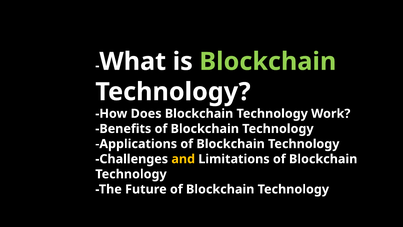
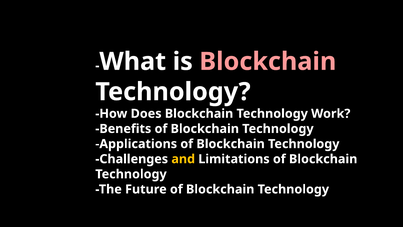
Blockchain colour: light green -> pink (268, 62)
